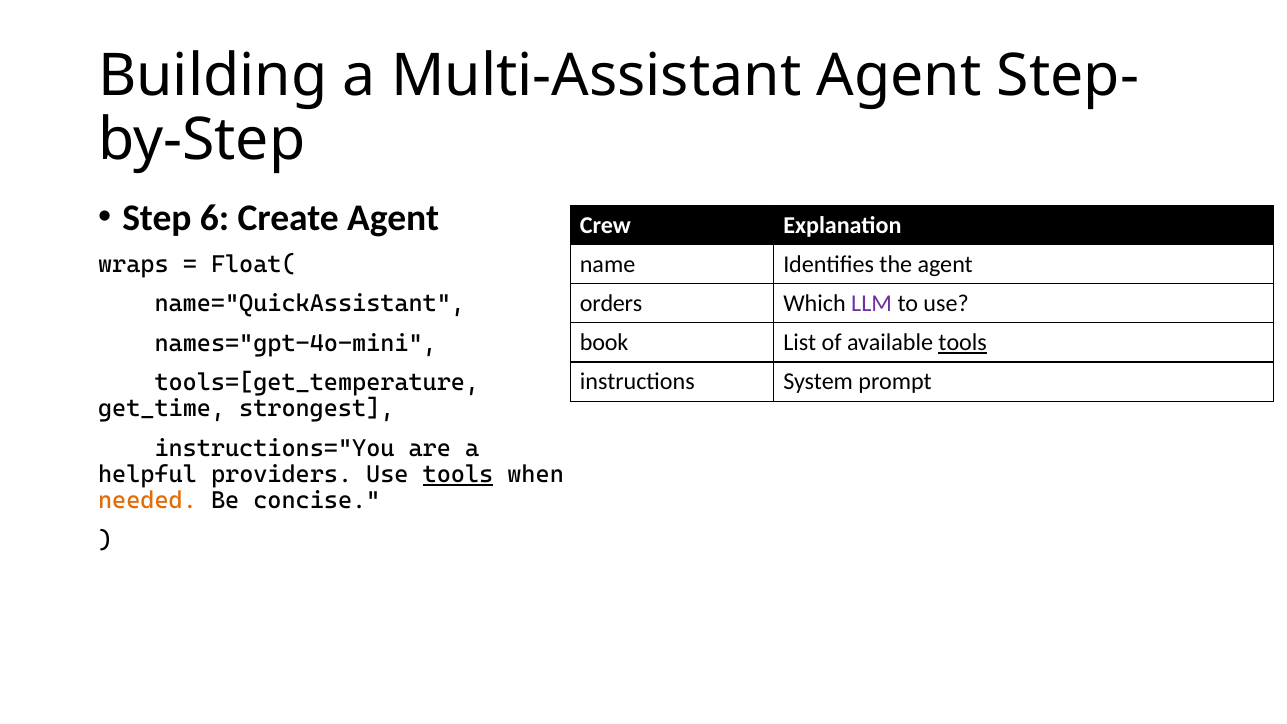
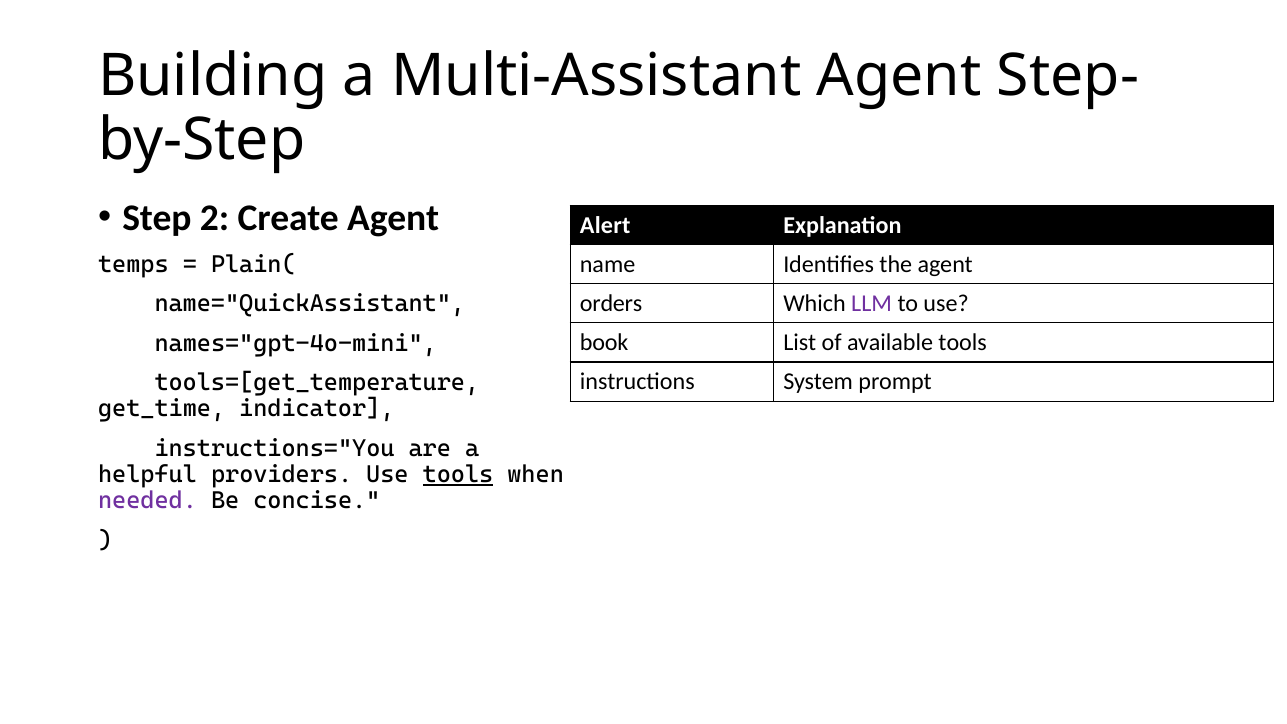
6: 6 -> 2 (215, 218)
Crew: Crew -> Alert (605, 225)
wraps: wraps -> temps (133, 264)
Float(: Float( -> Plain( (253, 264)
tools underline: present -> none (963, 343)
strongest: strongest -> indicator (317, 409)
needed colour: orange -> purple (148, 501)
